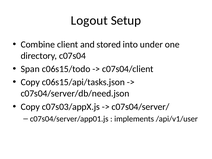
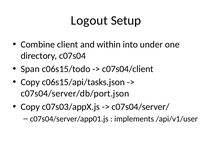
stored: stored -> within (109, 44)
c07s04/server/db/need.json: c07s04/server/db/need.json -> c07s04/server/db/port.json (75, 94)
